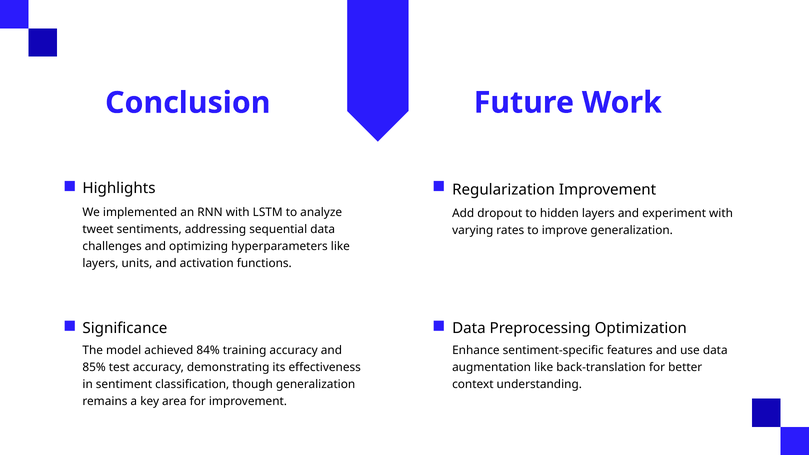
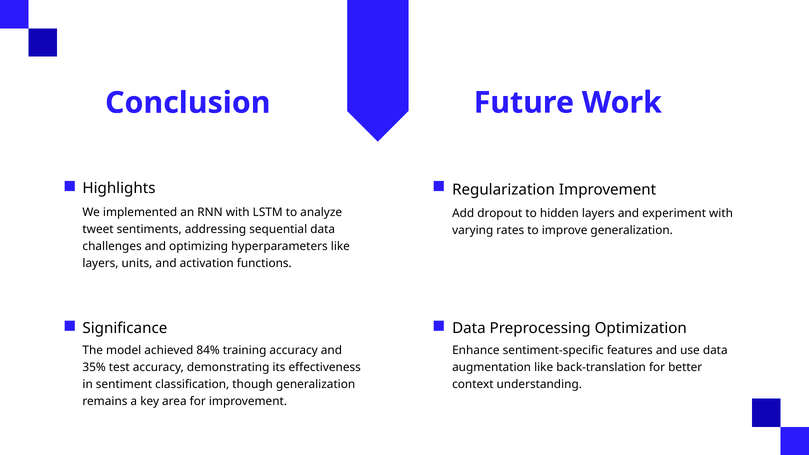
85%: 85% -> 35% (94, 368)
